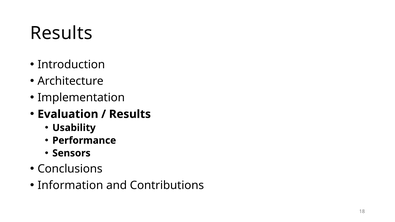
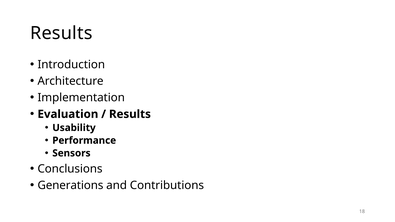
Information: Information -> Generations (70, 185)
